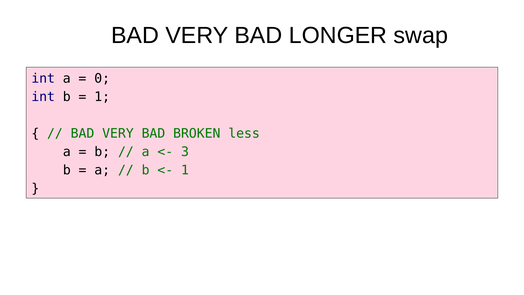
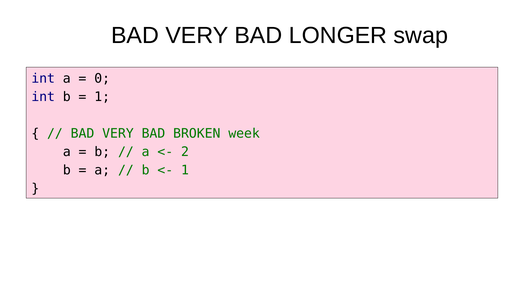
less: less -> week (244, 133)
3: 3 -> 2 (185, 152)
